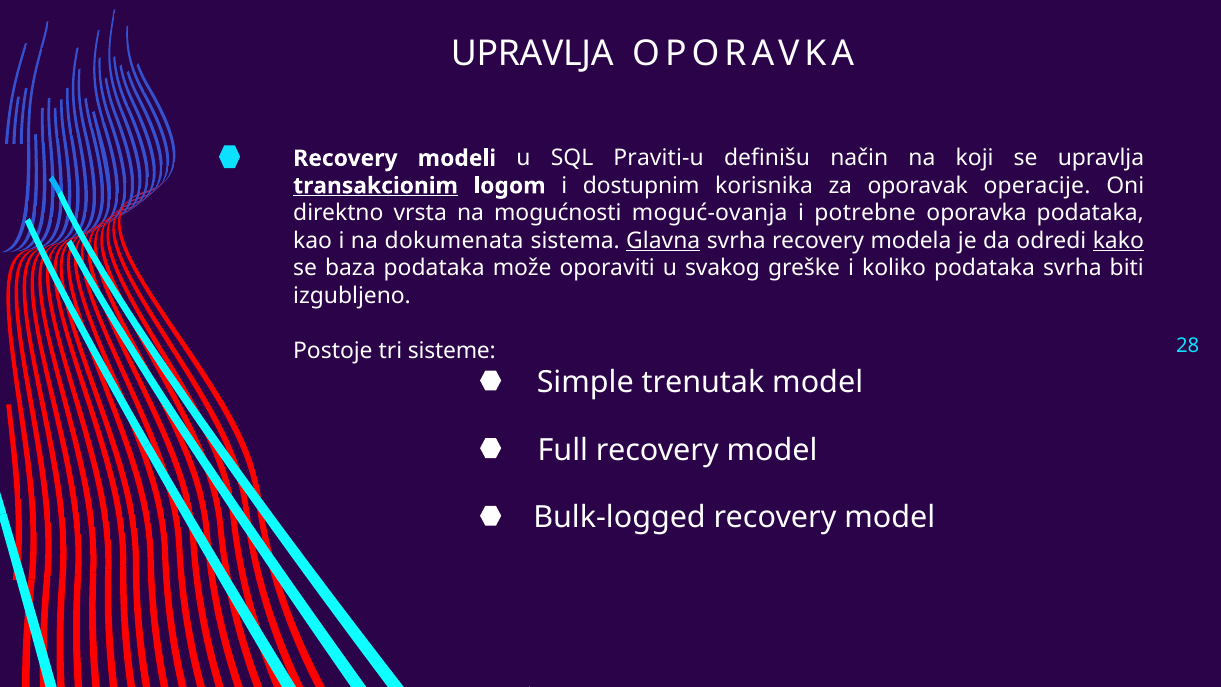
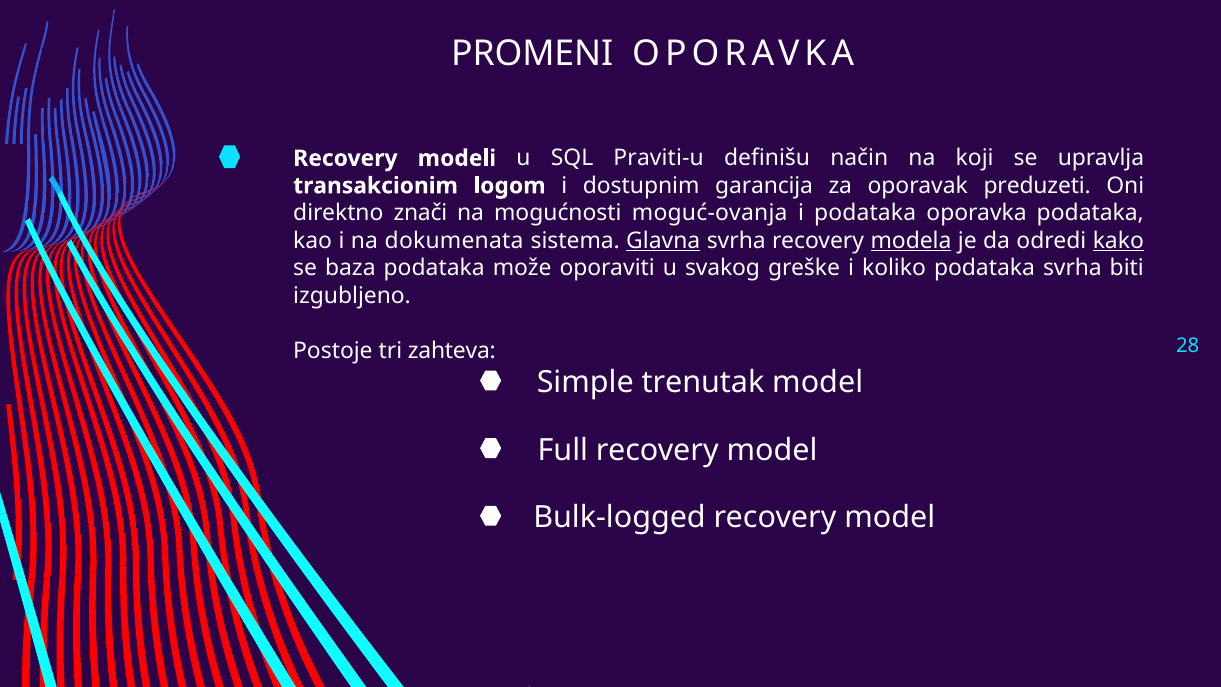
UPRAVLJA: UPRAVLJA -> PROMENI (532, 54)
transakcionim underline: present -> none (376, 186)
korisnika: korisnika -> garancija (764, 186)
operacije: operacije -> preduzeti (1037, 186)
vrsta: vrsta -> znači (420, 213)
i potrebne: potrebne -> podataka (865, 213)
modela underline: none -> present (911, 241)
sisteme: sisteme -> zahteva (452, 351)
